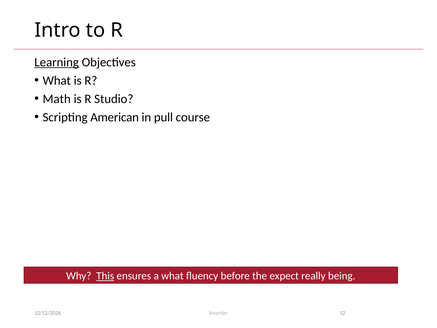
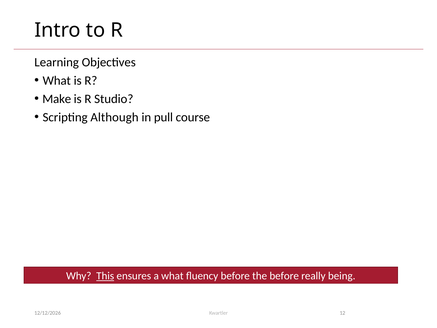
Learning underline: present -> none (57, 62)
Math: Math -> Make (57, 99)
American: American -> Although (115, 117)
the expect: expect -> before (284, 276)
